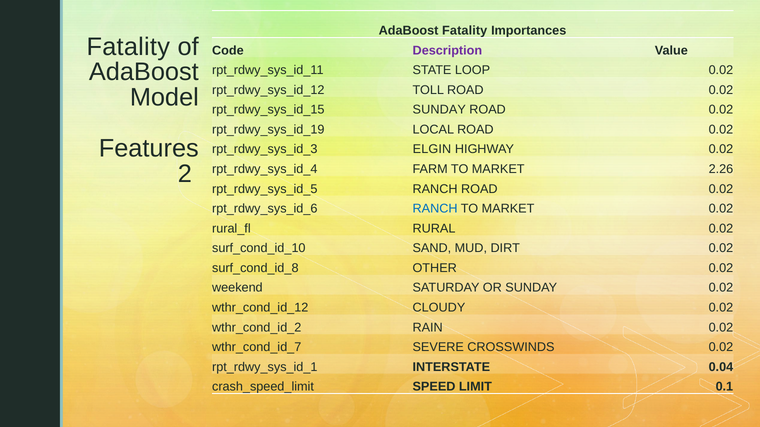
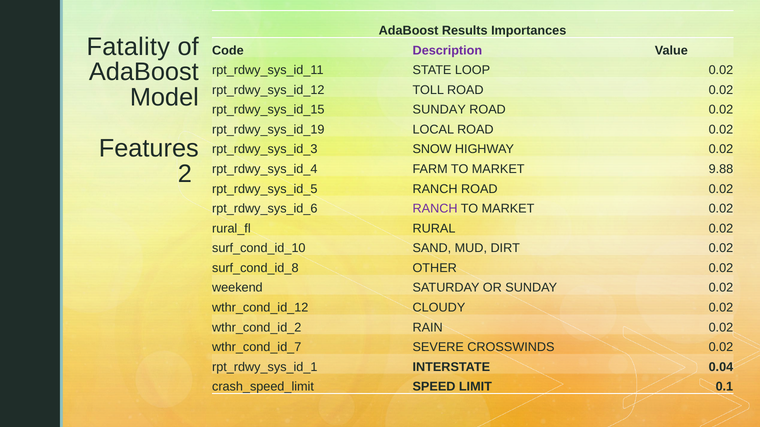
AdaBoost Fatality: Fatality -> Results (465, 31)
ELGIN: ELGIN -> SNOW (432, 149)
2.26: 2.26 -> 9.88 (721, 169)
RANCH colour: blue -> purple (435, 209)
